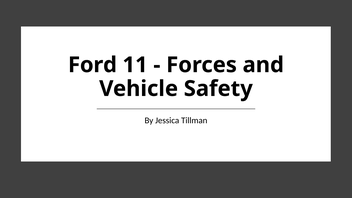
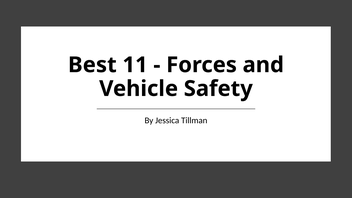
Ford: Ford -> Best (92, 65)
